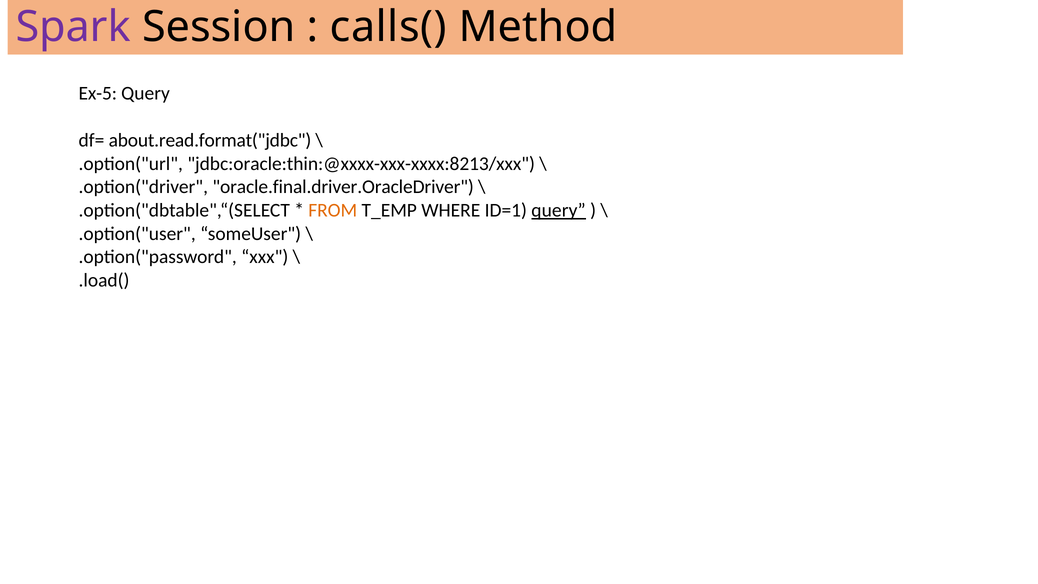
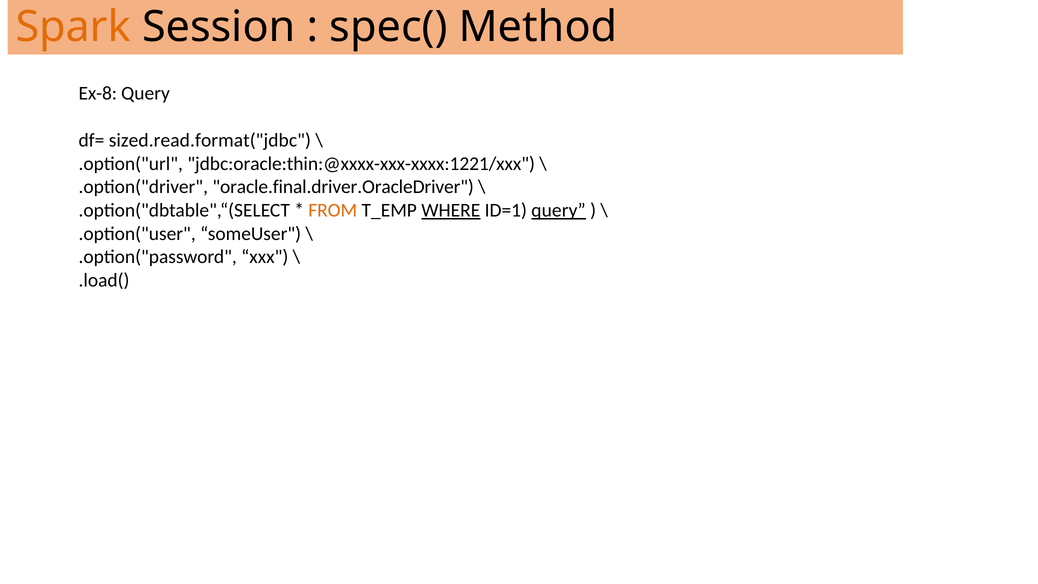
Spark colour: purple -> orange (73, 27)
calls(: calls( -> spec( (389, 27)
Ex-5: Ex-5 -> Ex-8 (98, 94)
about.read.format("jdbc: about.read.format("jdbc -> sized.read.format("jdbc (210, 140)
jdbc:oracle:thin:@xxxx-xxx-xxxx:8213/xxx: jdbc:oracle:thin:@xxxx-xxx-xxxx:8213/xxx -> jdbc:oracle:thin:@xxxx-xxx-xxxx:1221/xxx (361, 164)
WHERE underline: none -> present (451, 210)
